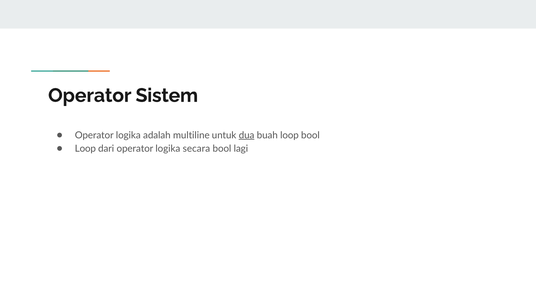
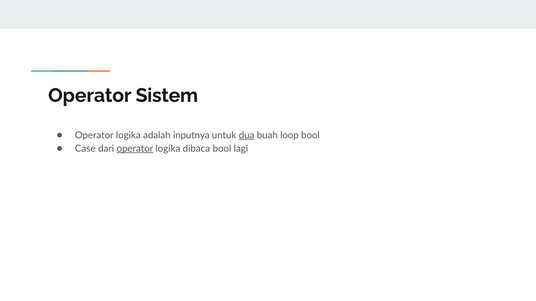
multiline: multiline -> inputnya (191, 135)
Loop: Loop -> Case (85, 149)
operator underline: none -> present (135, 149)
secara: secara -> dibaca (196, 149)
